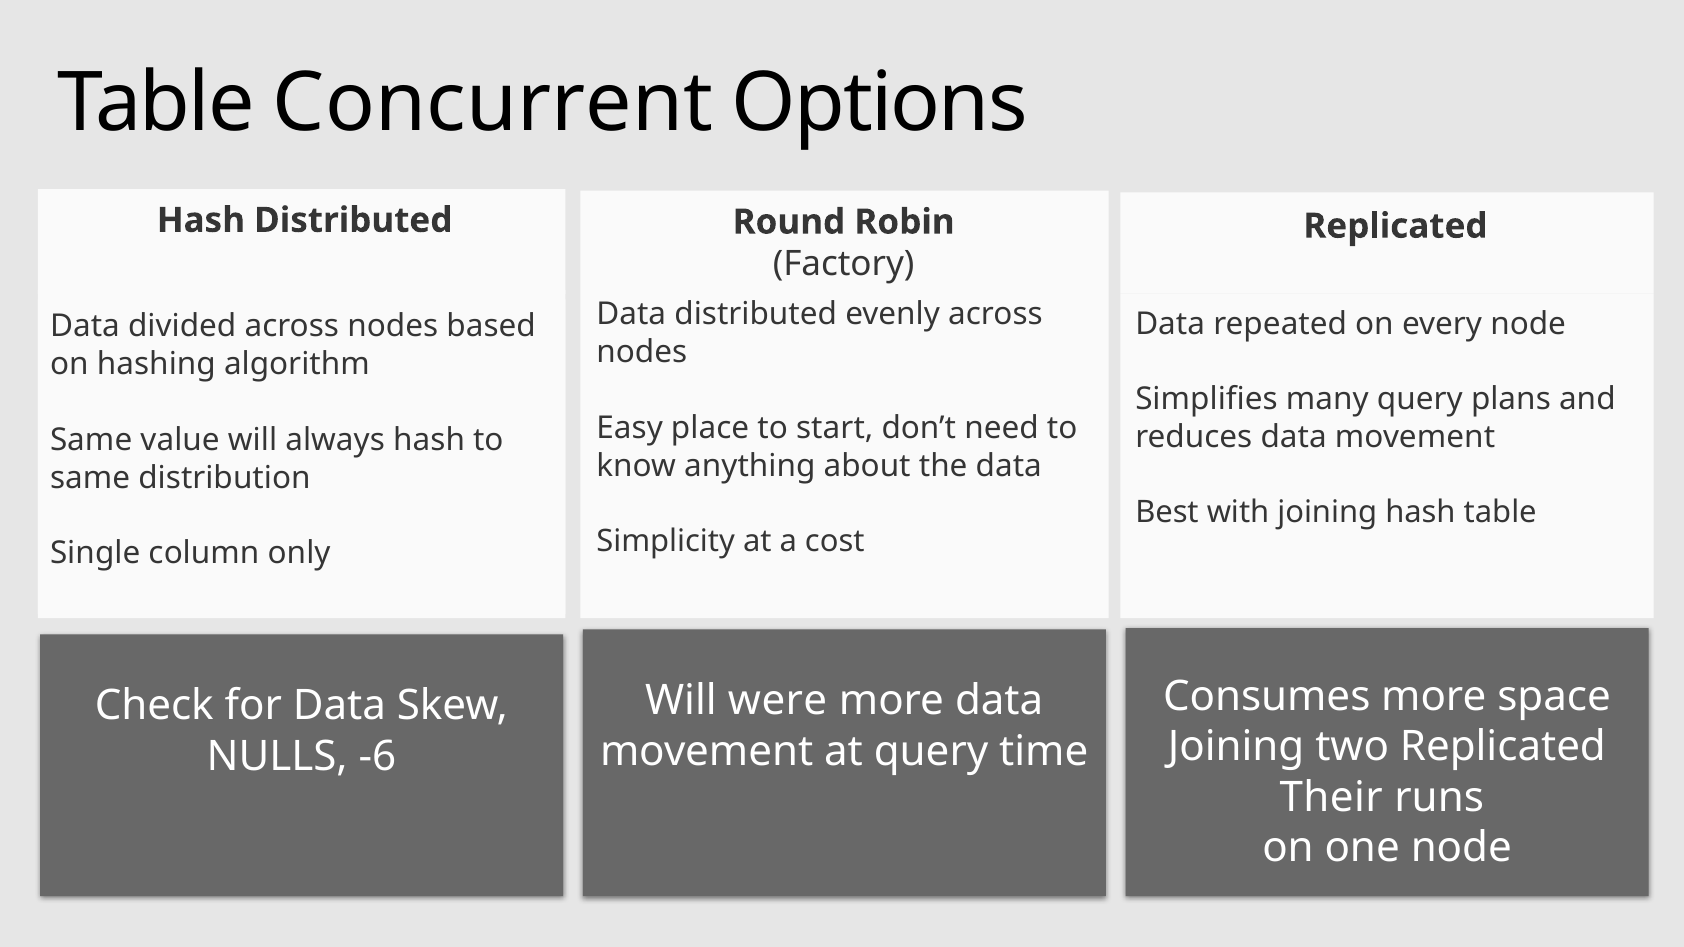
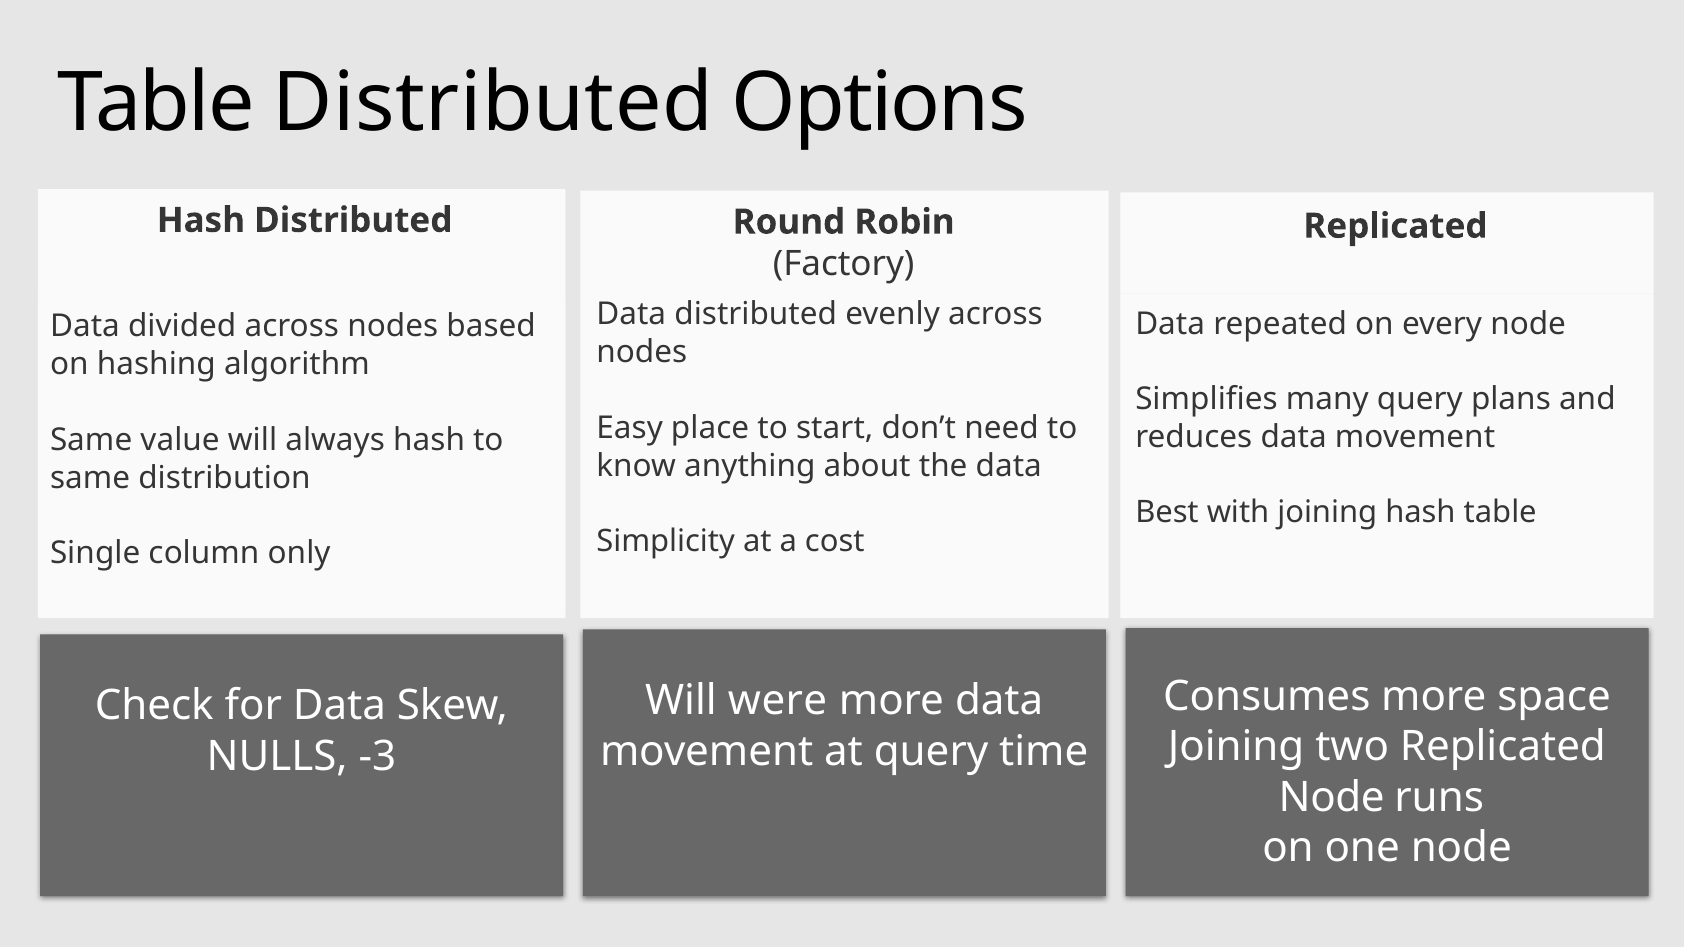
Table Concurrent: Concurrent -> Distributed (493, 103)
-6: -6 -> -3 (377, 757)
Their: Their -> Node (1332, 797)
